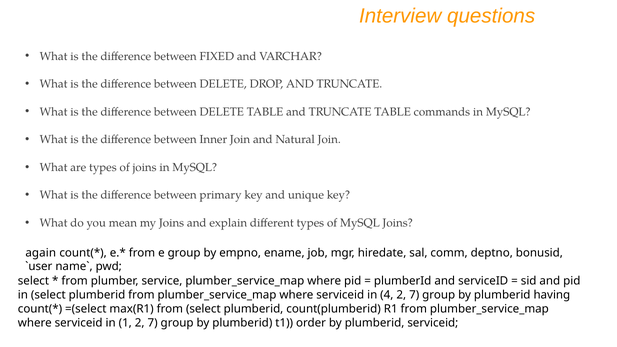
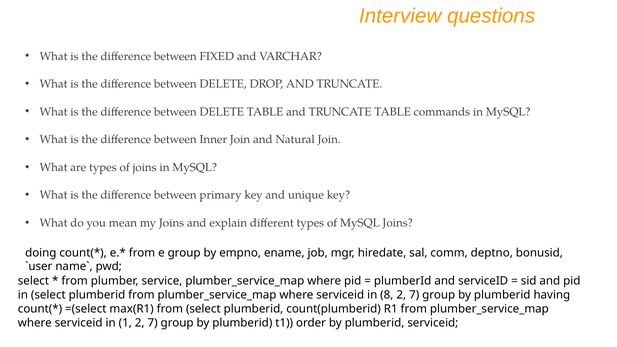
again: again -> doing (41, 253)
4: 4 -> 8 (387, 295)
